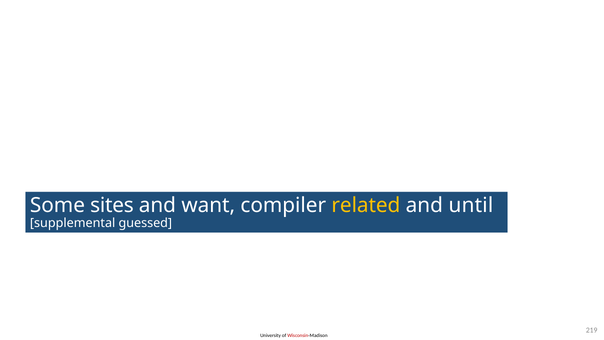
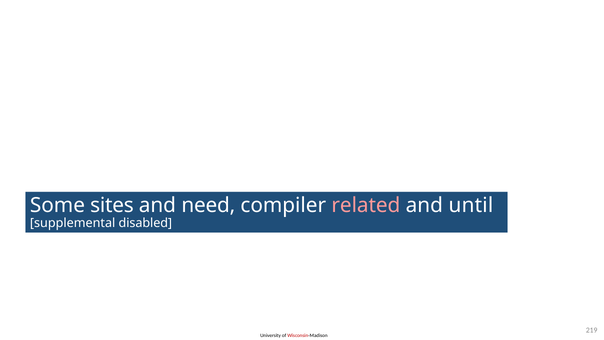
want: want -> need (208, 205)
related colour: yellow -> pink (366, 205)
guessed: guessed -> disabled (145, 223)
